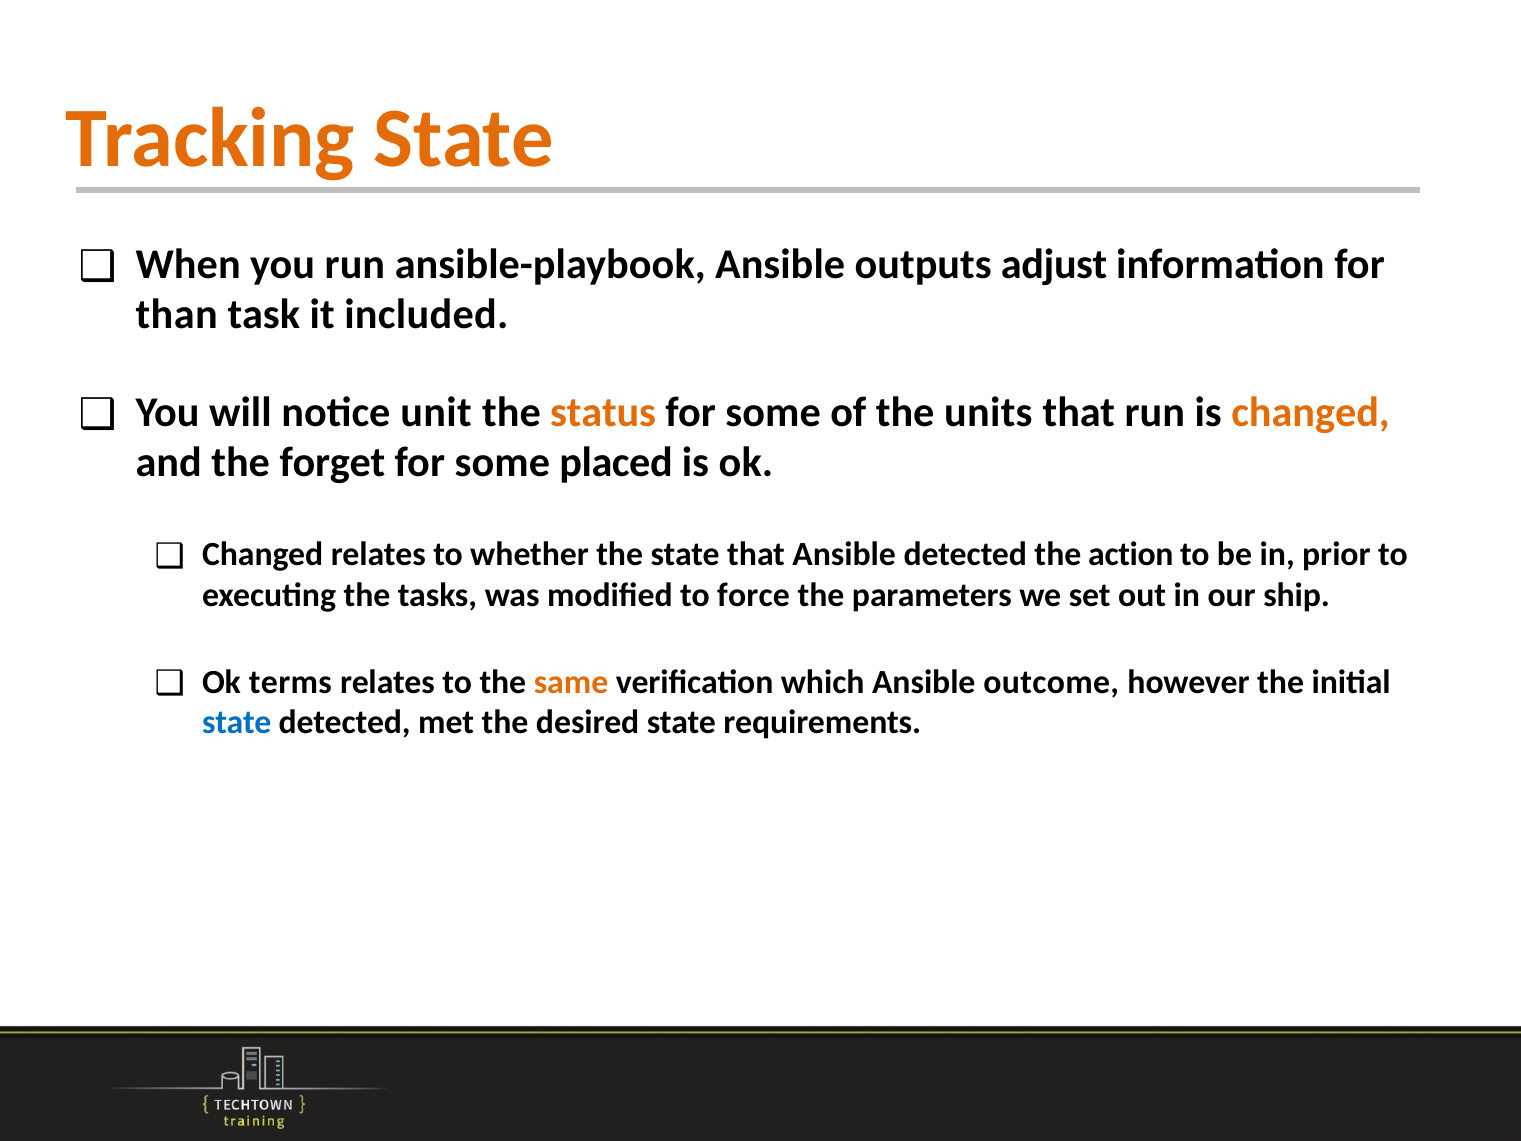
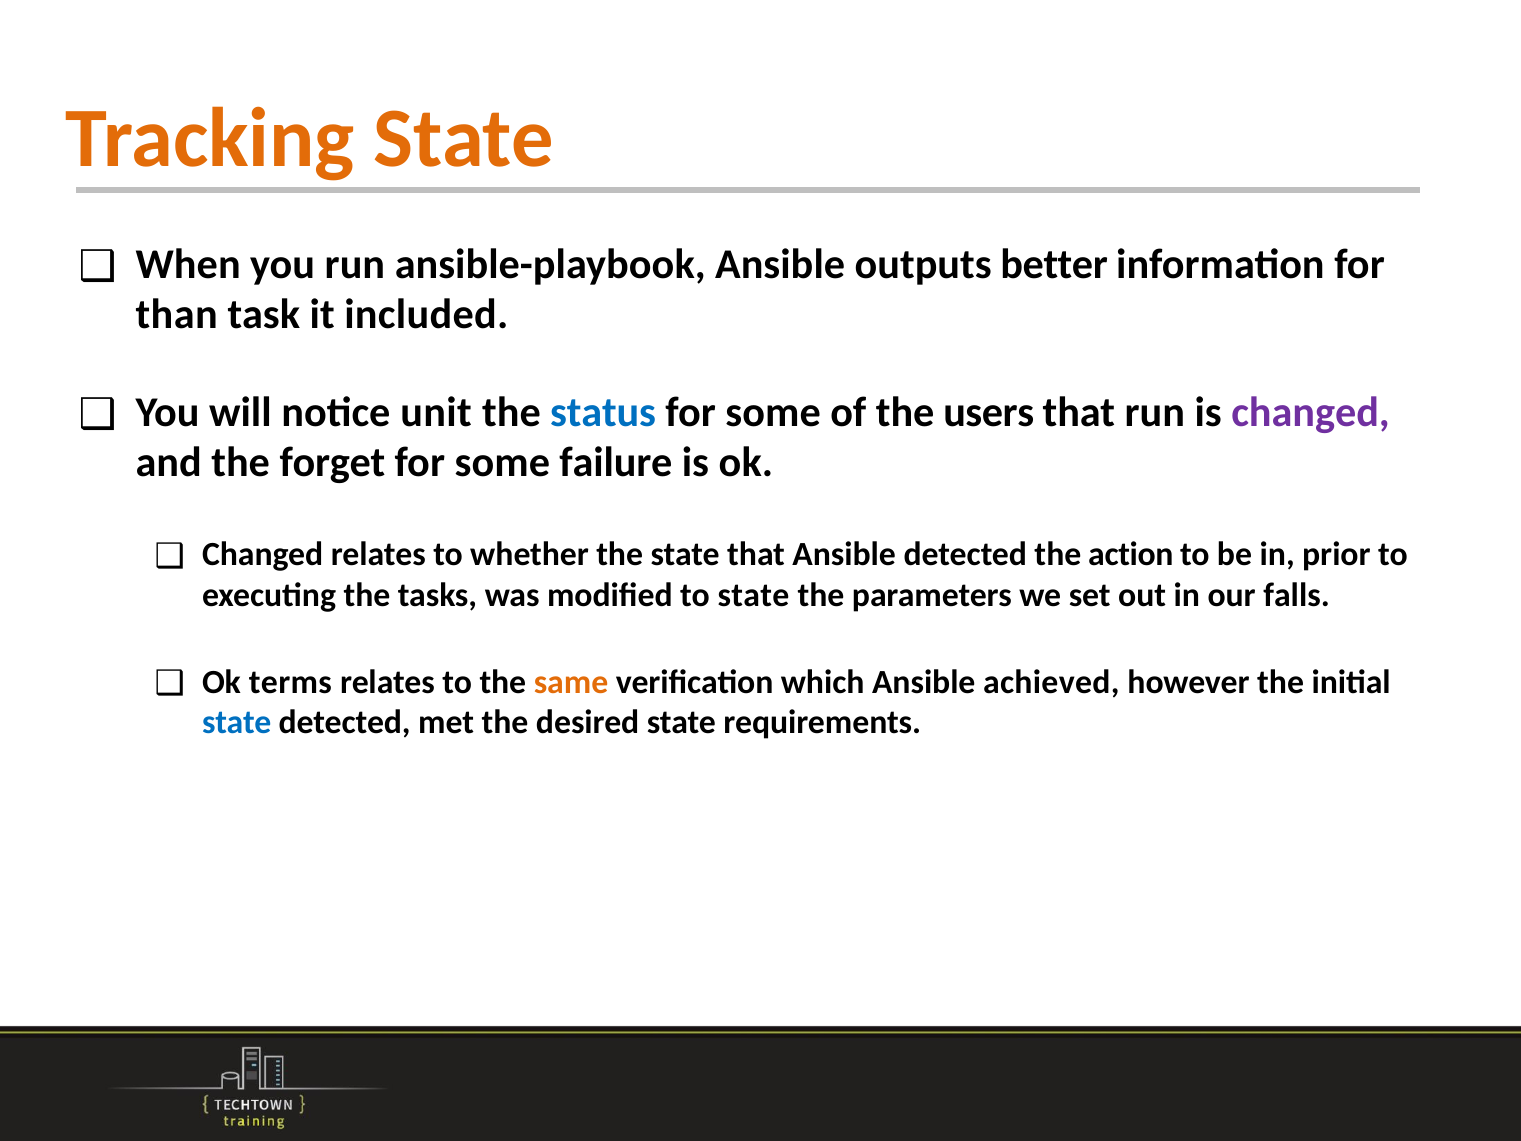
adjust: adjust -> better (1054, 264)
status colour: orange -> blue (603, 412)
units: units -> users (989, 412)
changed colour: orange -> purple (1311, 412)
placed: placed -> failure (616, 463)
to force: force -> state (753, 595)
ship: ship -> falls (1297, 595)
outcome: outcome -> achieved (1051, 682)
